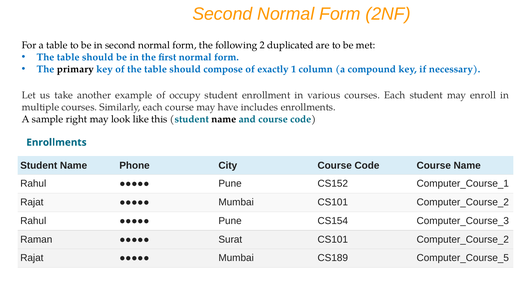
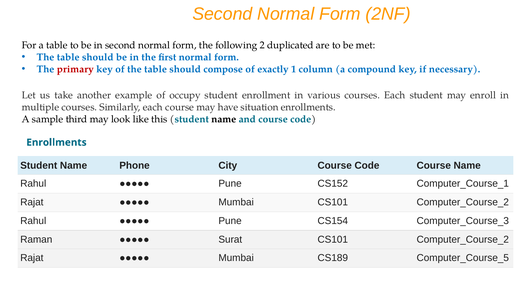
primary colour: black -> red (75, 69)
includes: includes -> situation (260, 107)
right: right -> third (77, 119)
